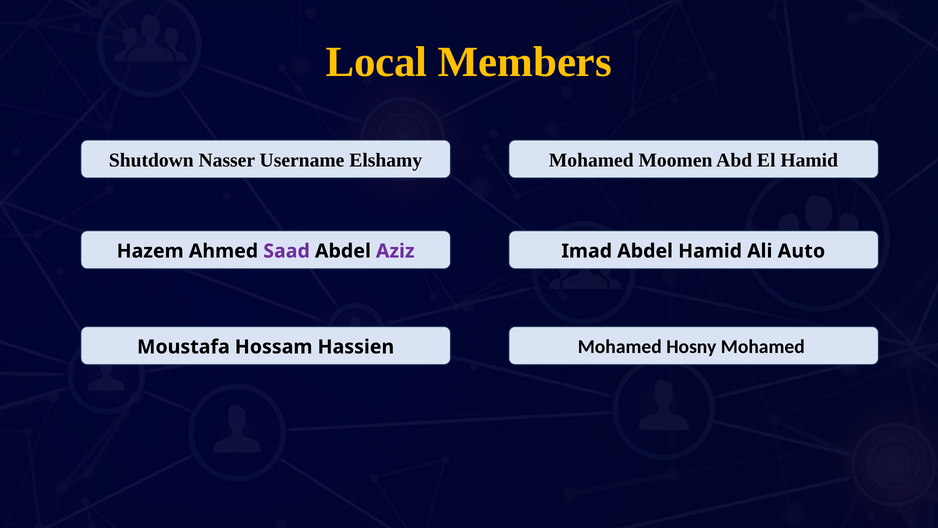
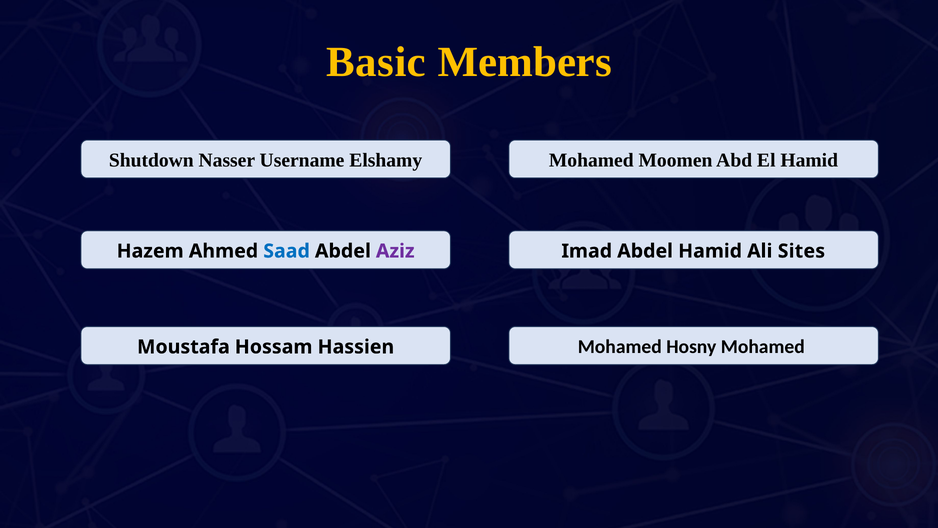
Local: Local -> Basic (376, 62)
Saad colour: purple -> blue (287, 251)
Auto: Auto -> Sites (801, 251)
